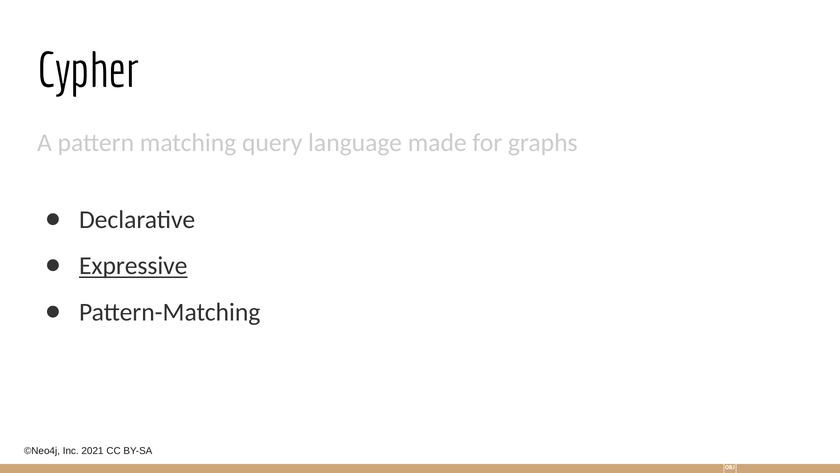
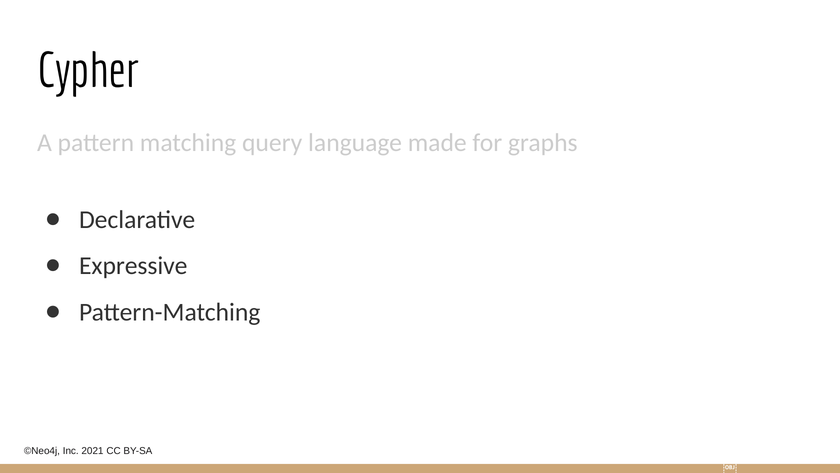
Expressive underline: present -> none (133, 266)
